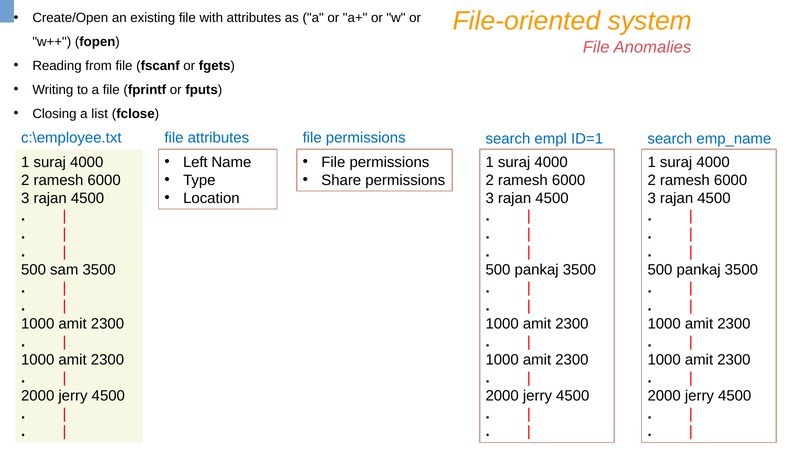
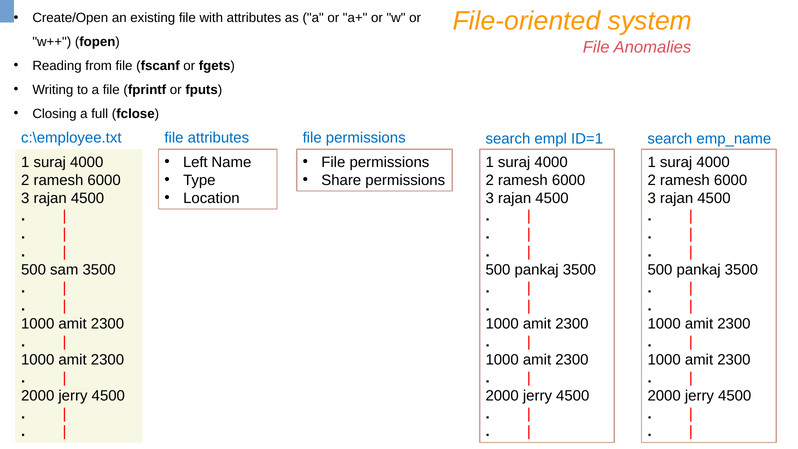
list: list -> full (100, 114)
